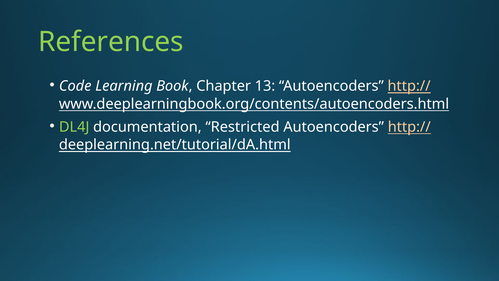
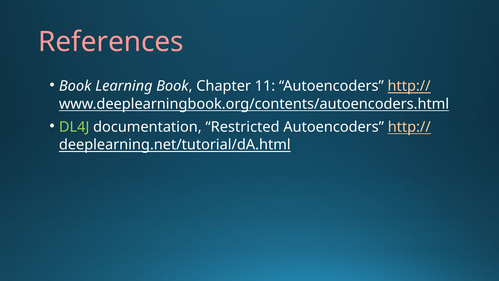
References colour: light green -> pink (111, 42)
Code: Code -> Book (75, 86)
13: 13 -> 11 (265, 86)
